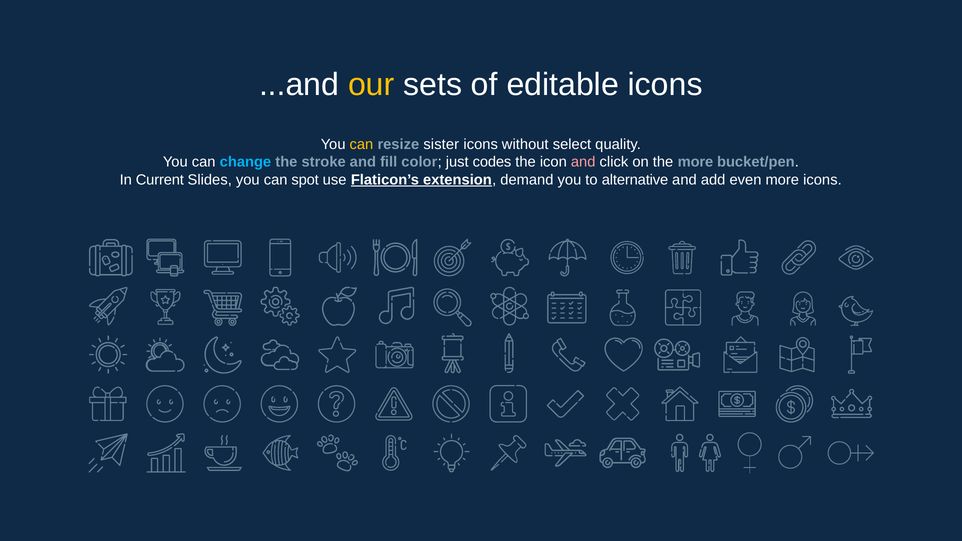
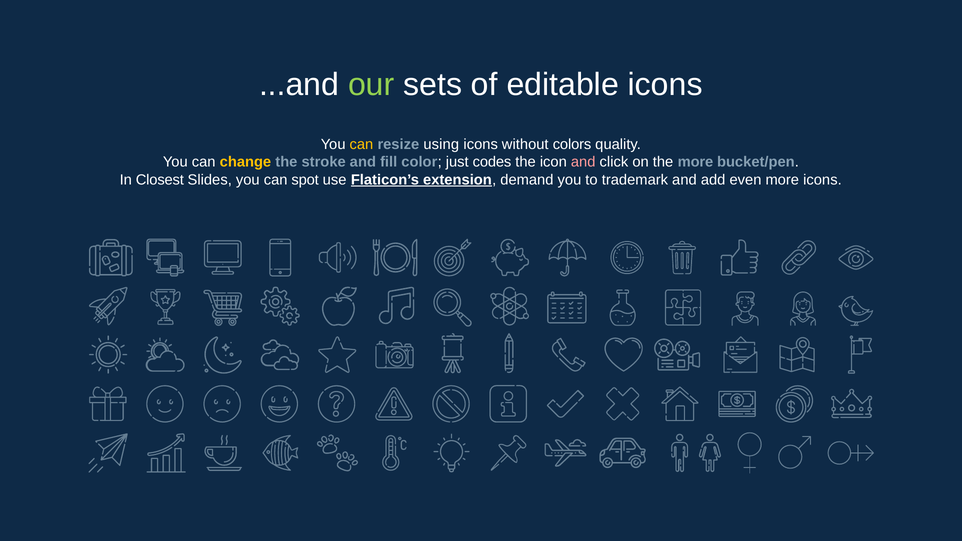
our colour: yellow -> light green (371, 85)
sister: sister -> using (441, 144)
select: select -> colors (572, 144)
change colour: light blue -> yellow (245, 162)
Current: Current -> Closest (160, 180)
alternative: alternative -> trademark (635, 180)
